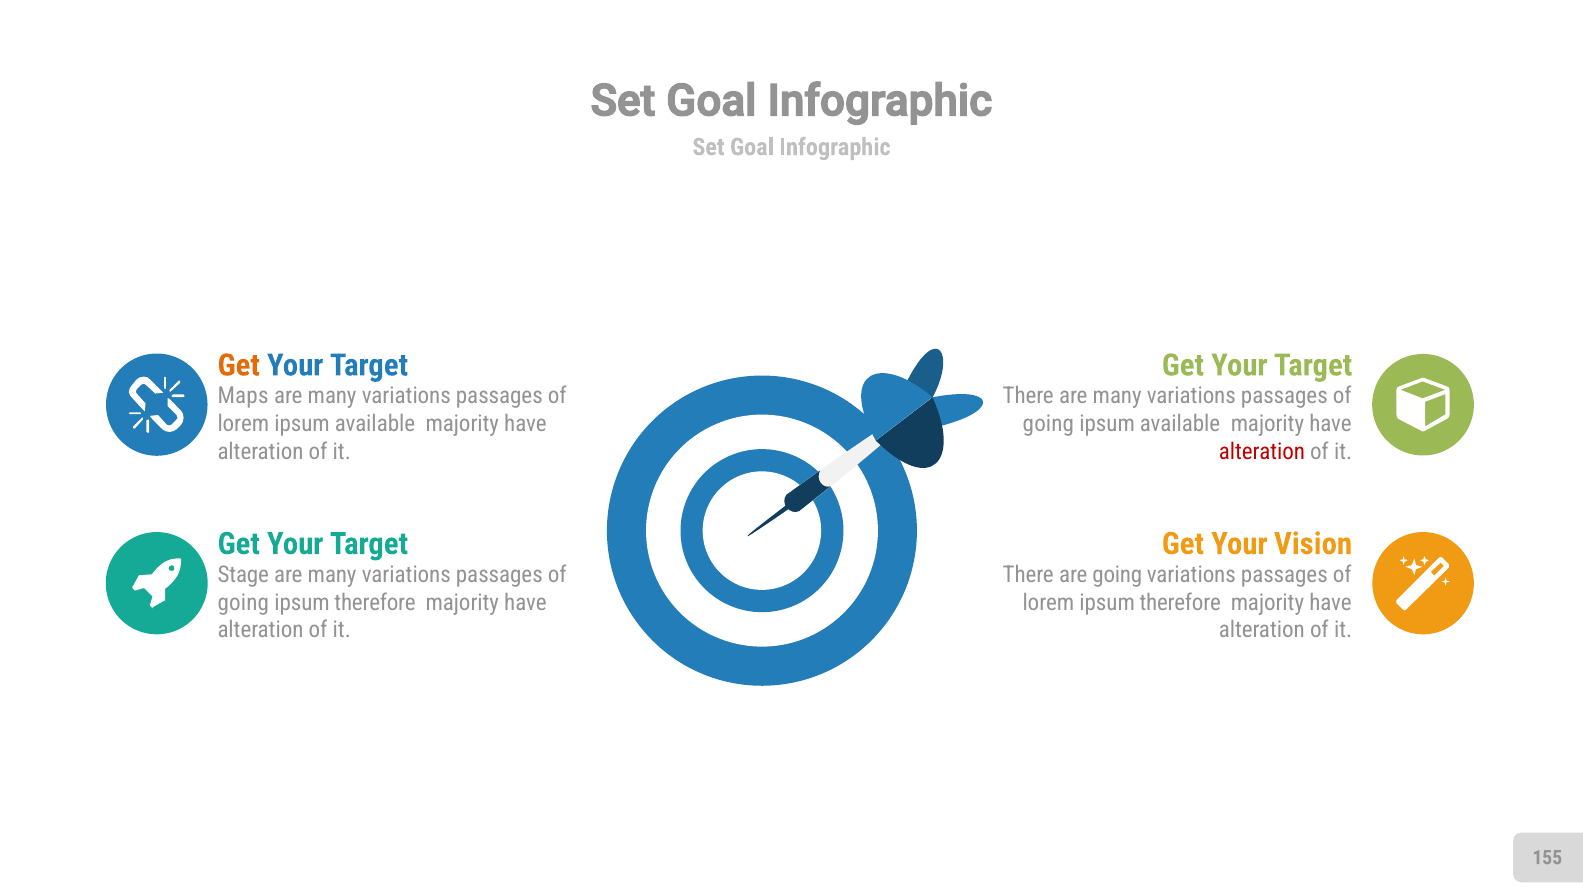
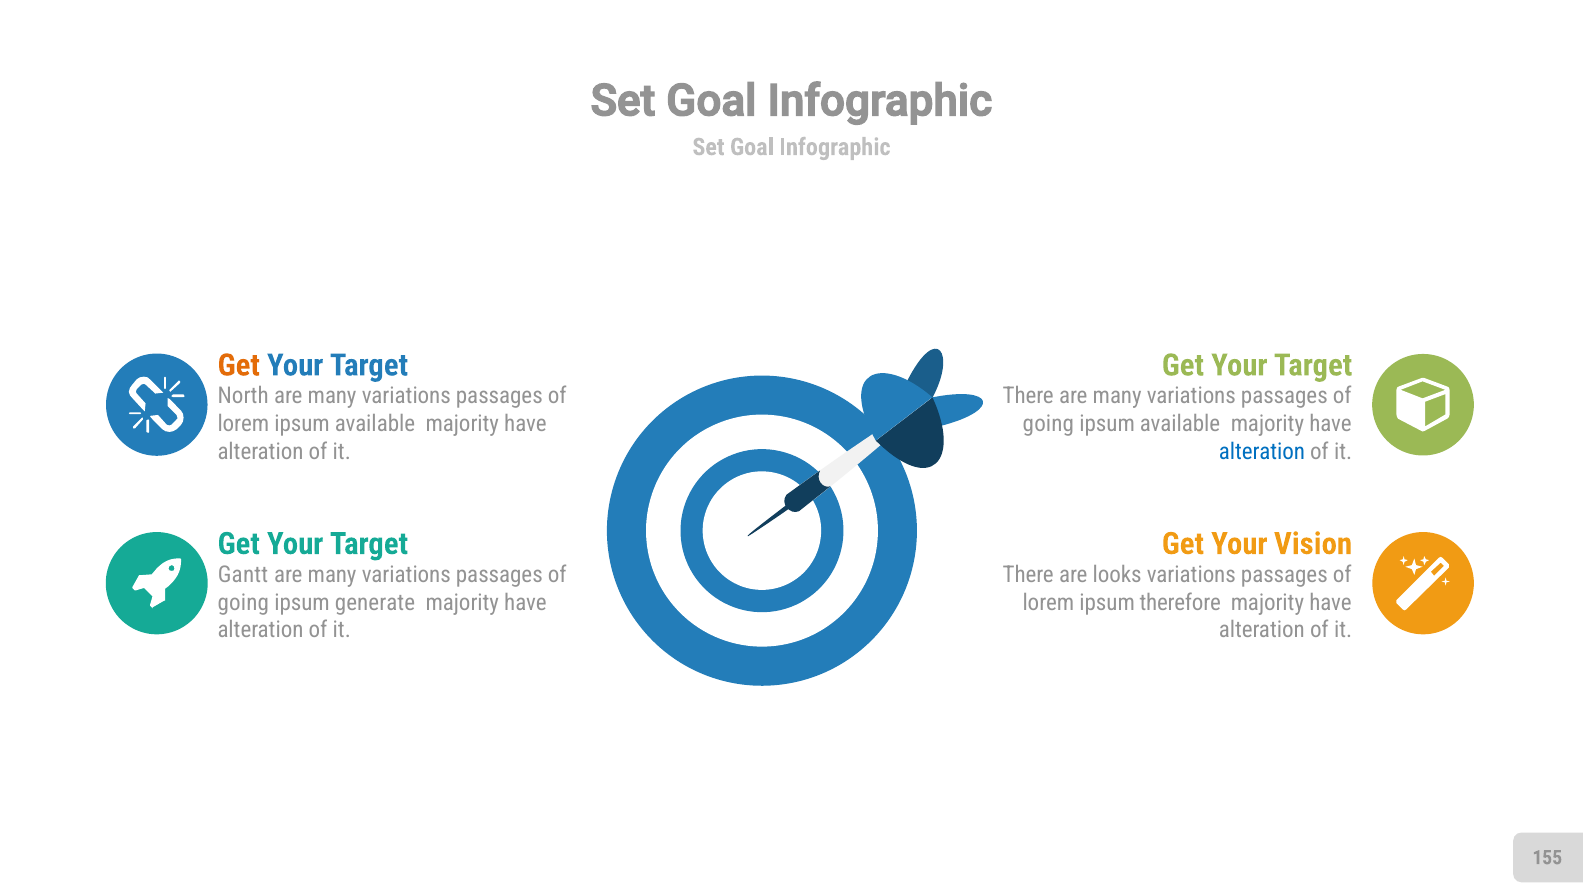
Maps: Maps -> North (243, 396)
alteration colour: red -> blue (1262, 451)
Stage: Stage -> Gantt (243, 574)
are going: going -> looks (1117, 574)
therefore: therefore -> generate (375, 602)
